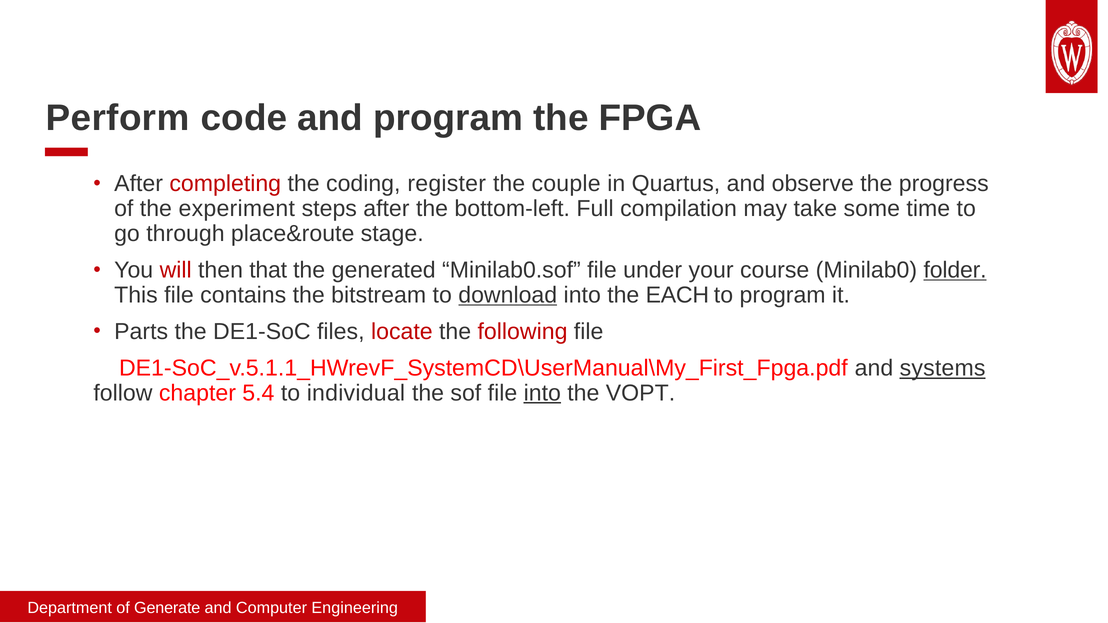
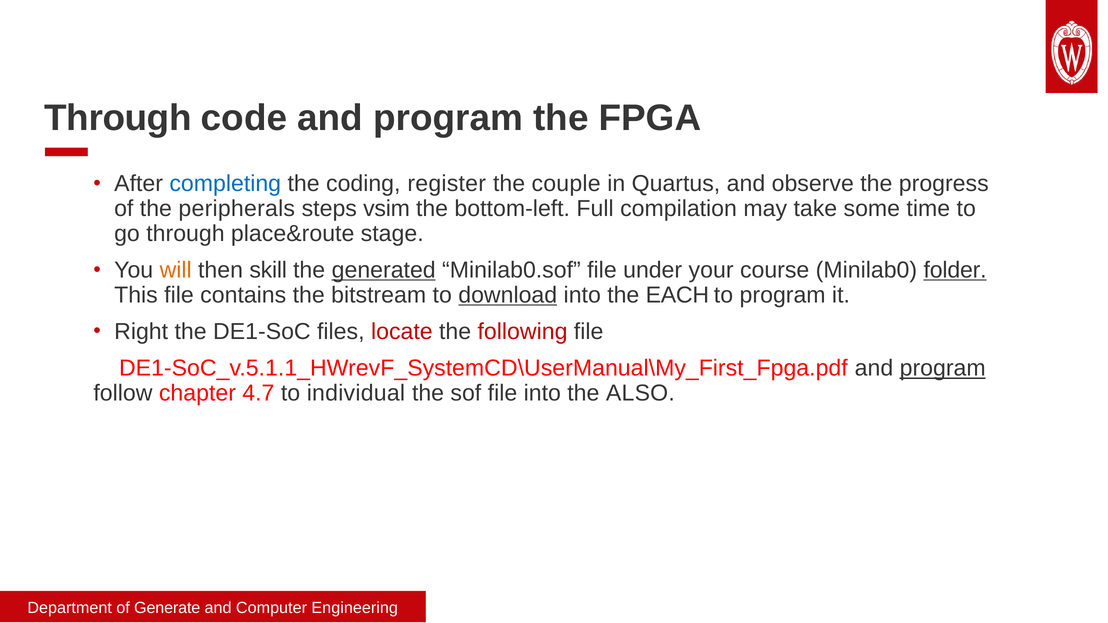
Perform: Perform -> Through (118, 118)
completing colour: red -> blue (225, 184)
experiment: experiment -> peripherals (237, 209)
steps after: after -> vsim (387, 209)
will colour: red -> orange (176, 270)
that: that -> skill (268, 270)
generated underline: none -> present (384, 270)
Parts: Parts -> Right (141, 332)
DE1-SoC_v.5.1.1_HWrevF_SystemCD\UserManual\My_First_Fpga.pdf and systems: systems -> program (943, 368)
5.4: 5.4 -> 4.7 (258, 393)
into underline: present -> none (542, 393)
VOPT: VOPT -> ALSO (640, 393)
